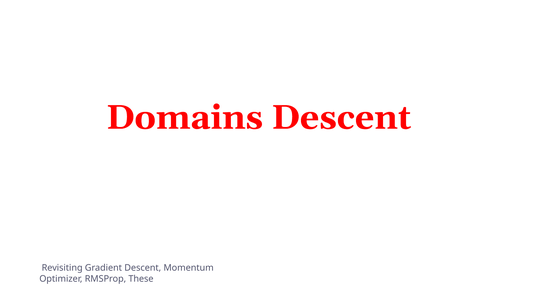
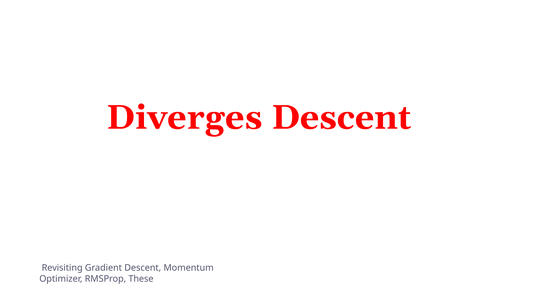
Domains: Domains -> Diverges (184, 117)
